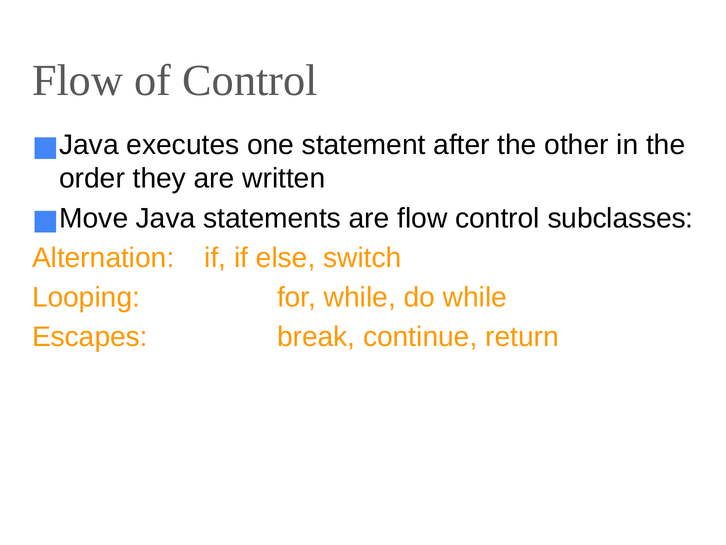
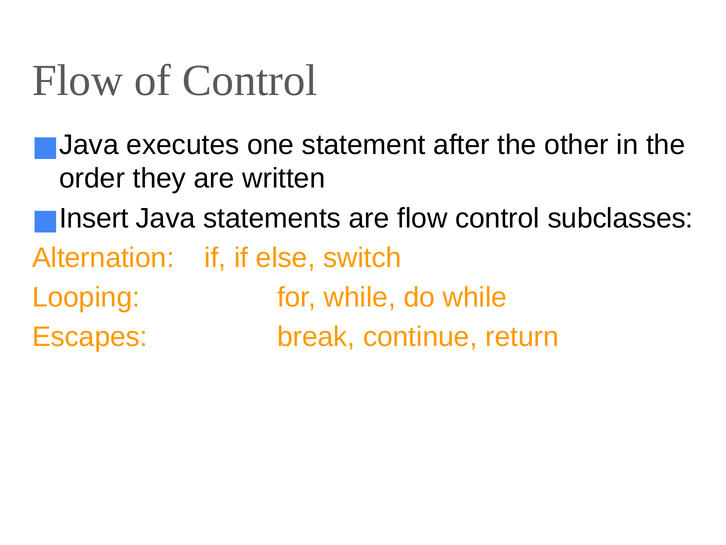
Move: Move -> Insert (94, 218)
